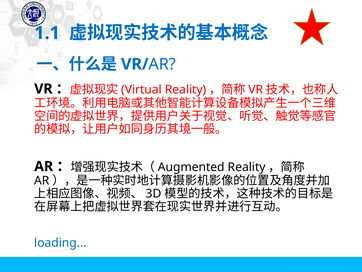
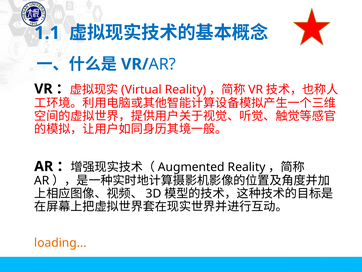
loading colour: blue -> orange (60, 242)
